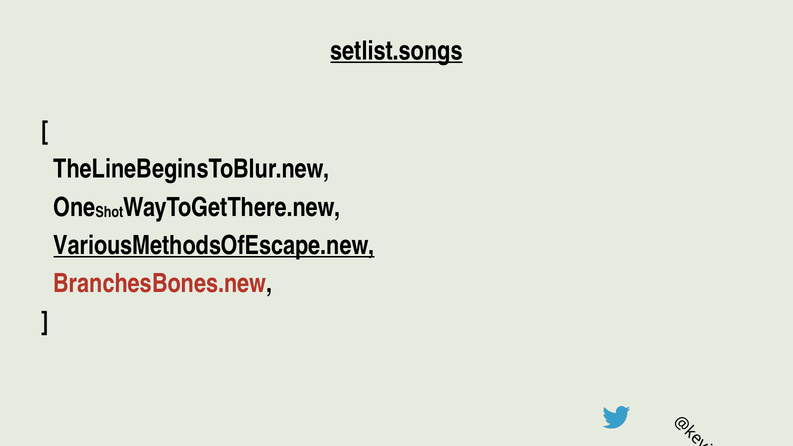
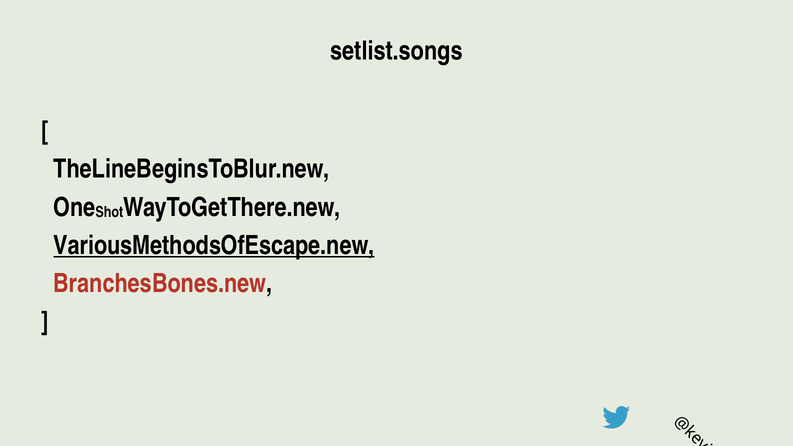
setlist.songs underline: present -> none (396, 51)
